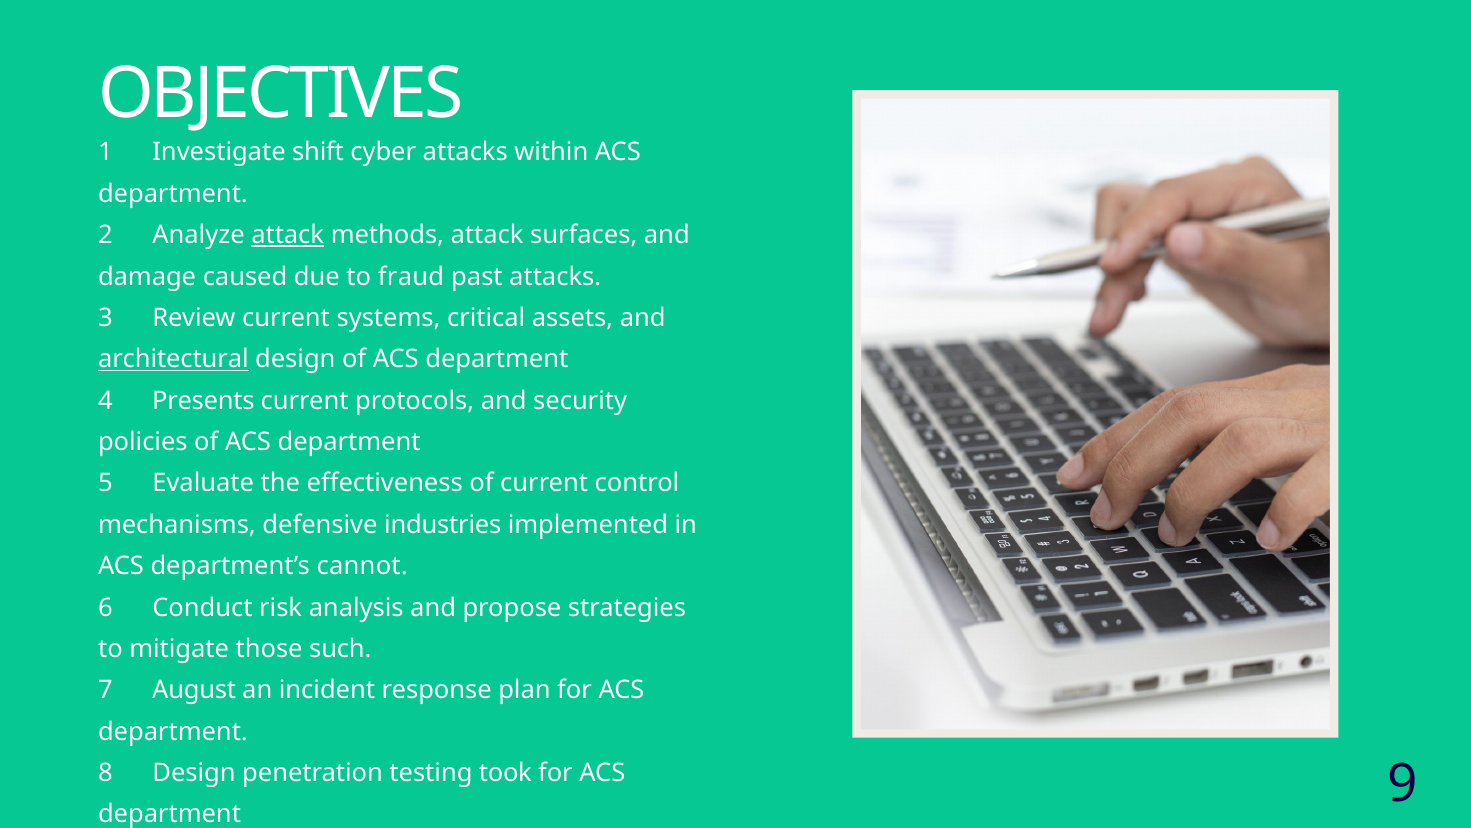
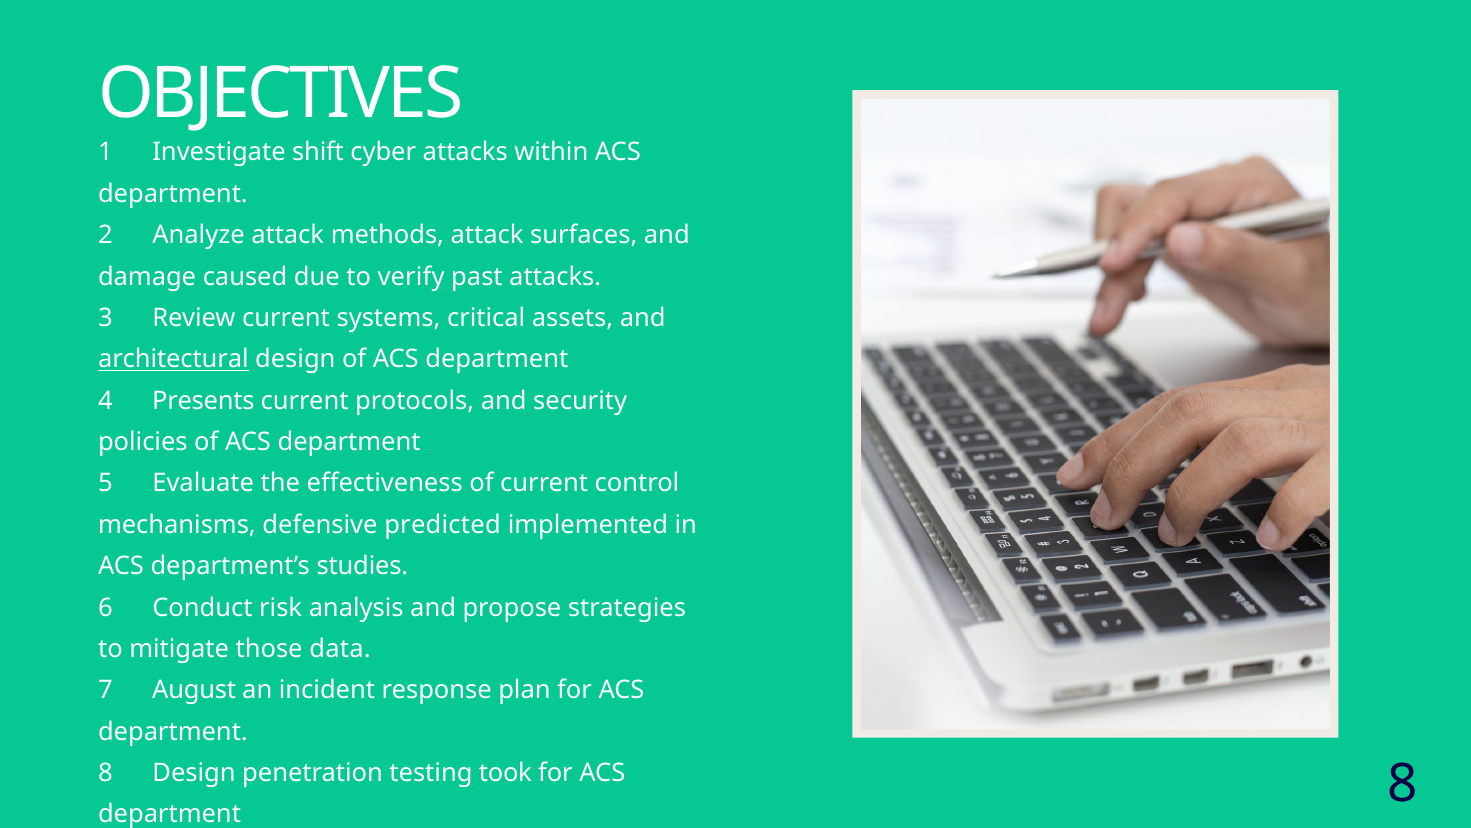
attack underline: present -> none (288, 235)
fraud: fraud -> verify (411, 276)
industries: industries -> predicted (443, 524)
cannot: cannot -> studies (362, 566)
such: such -> data (340, 649)
9: 9 -> 8 (1402, 783)
